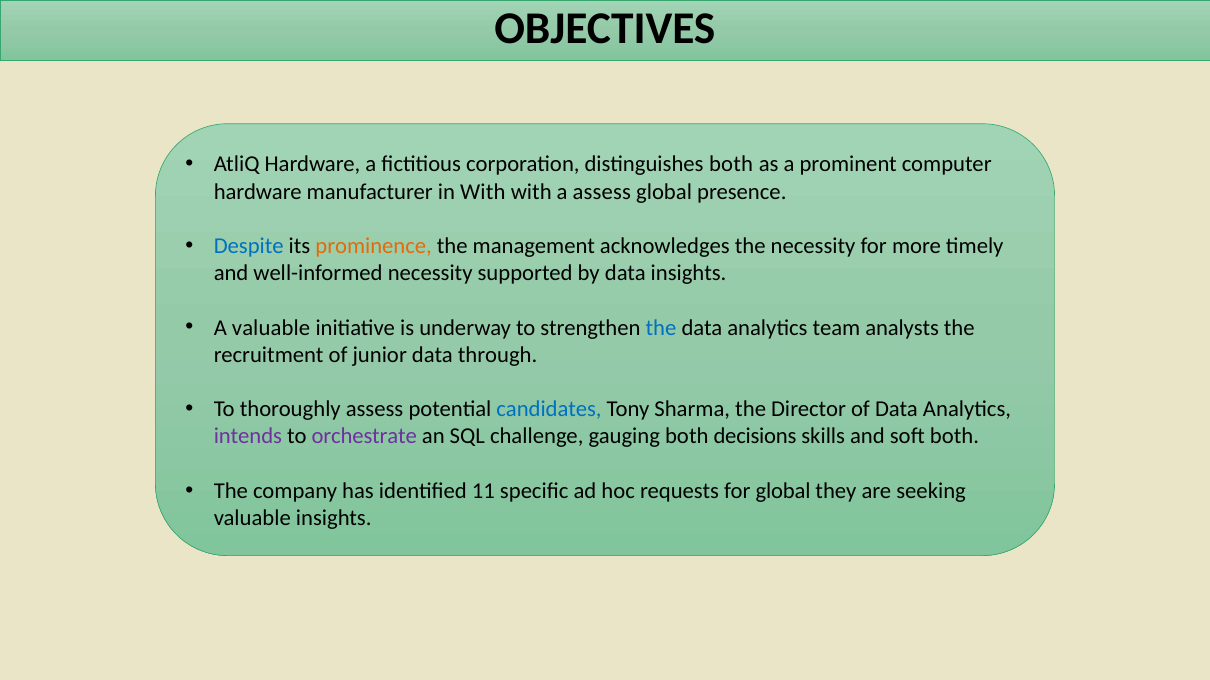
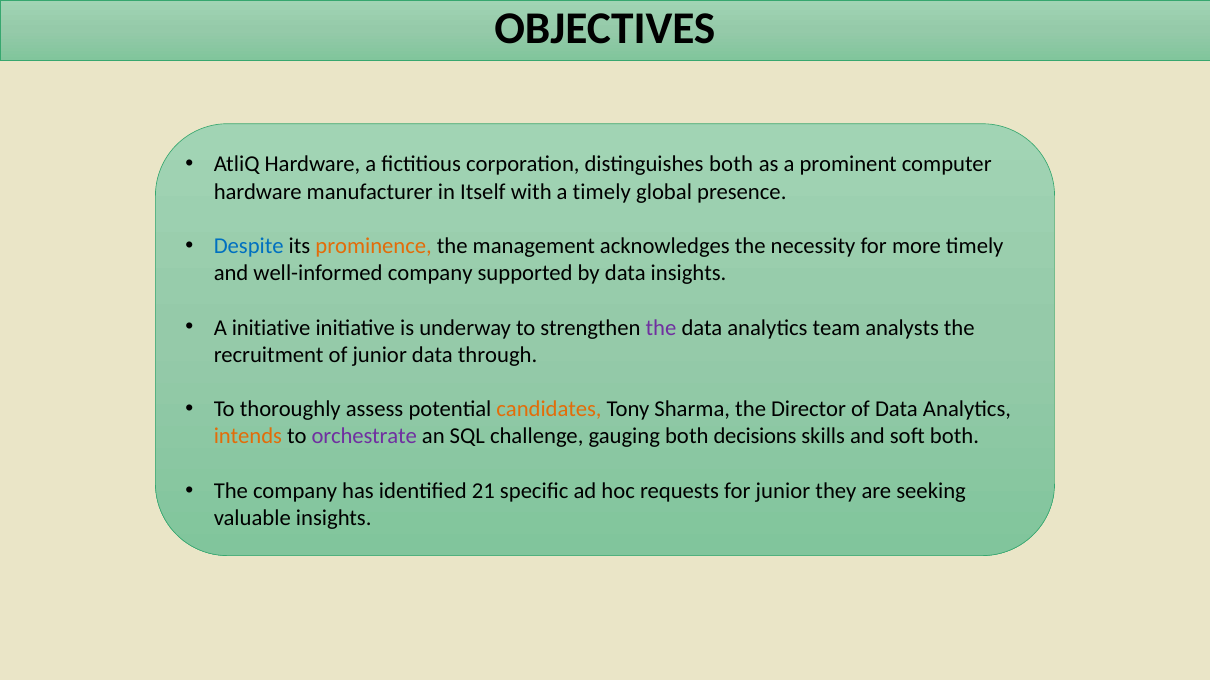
in With: With -> Itself (483, 192)
a assess: assess -> timely (602, 192)
well-informed necessity: necessity -> company (430, 273)
A valuable: valuable -> initiative (271, 328)
the colour: blue -> purple (661, 328)
candidates colour: blue -> orange (549, 410)
intends colour: purple -> orange (248, 437)
11: 11 -> 21 (483, 491)
for global: global -> junior (783, 491)
